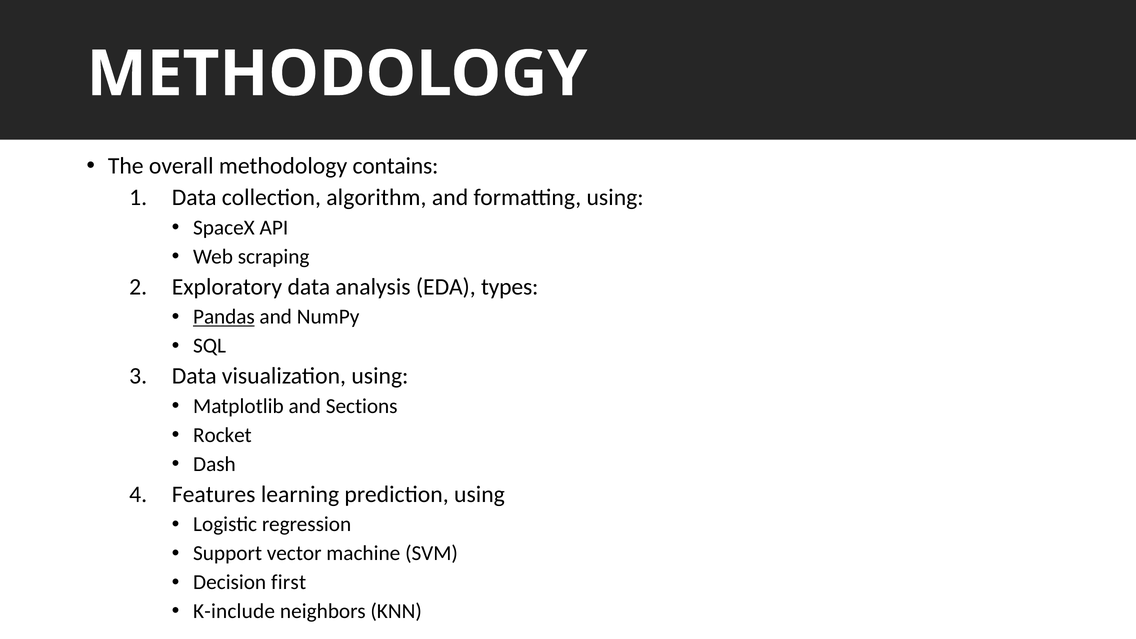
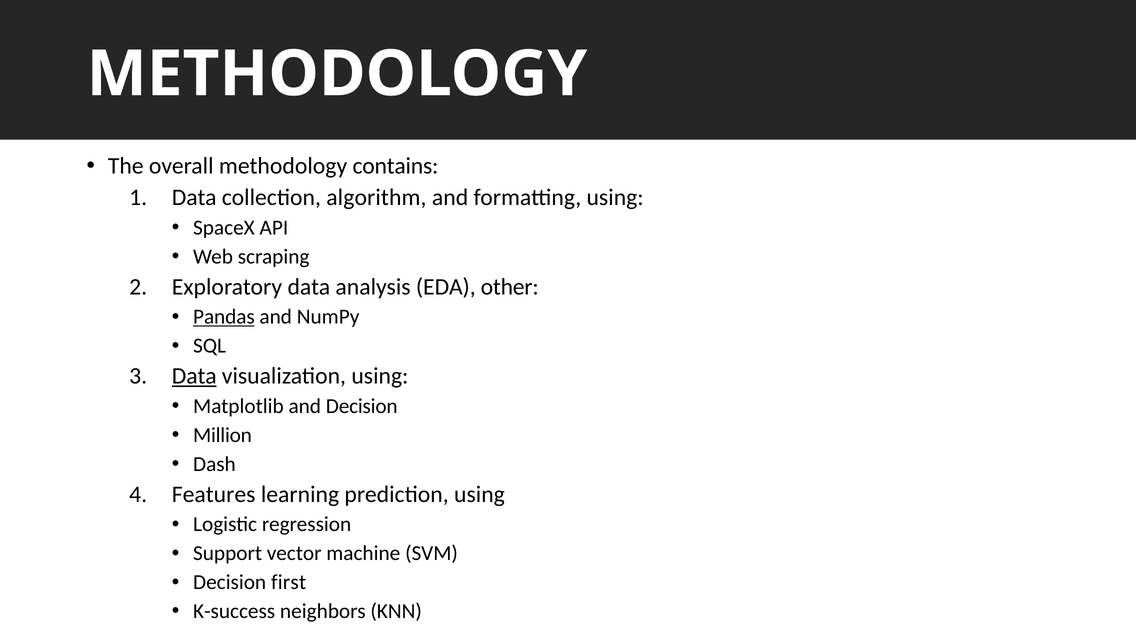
types: types -> other (510, 287)
Data underline: none -> present (194, 376)
and Sections: Sections -> Decision (362, 406)
Rocket: Rocket -> Million (222, 435)
K-include: K-include -> K-success (234, 611)
